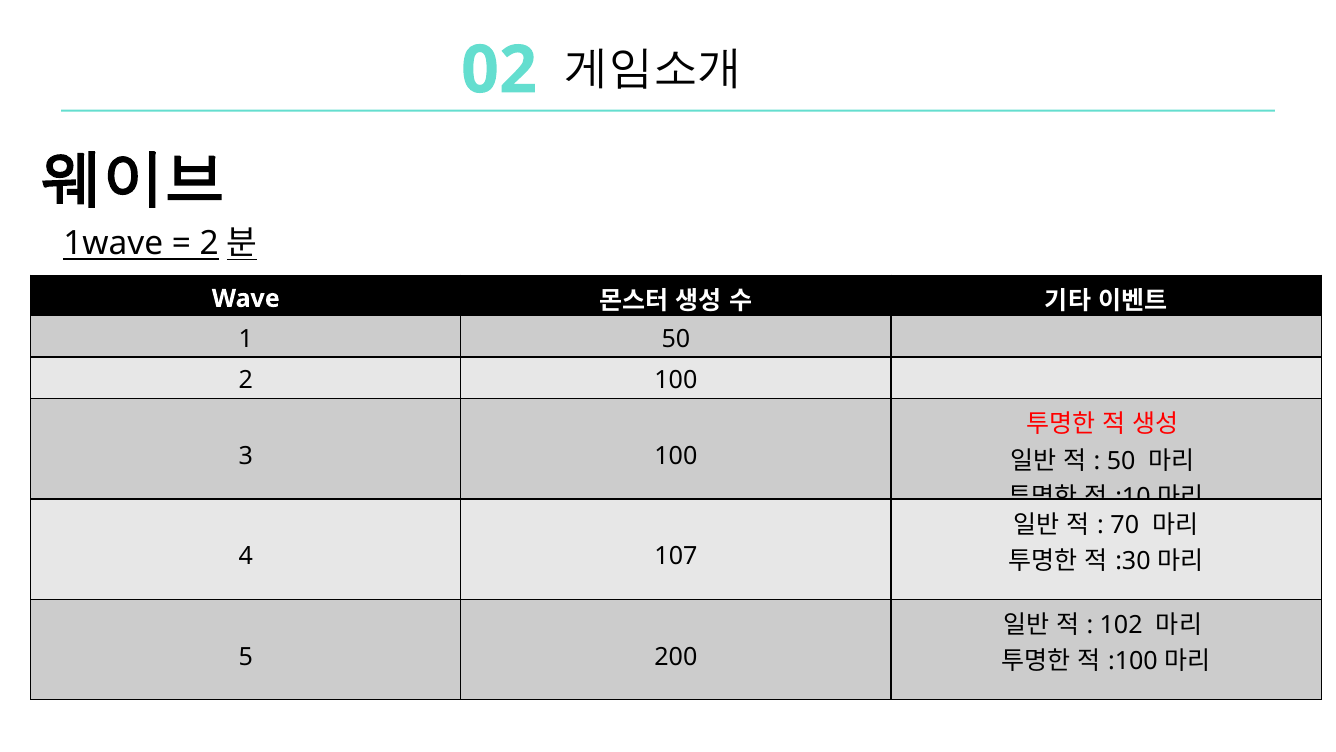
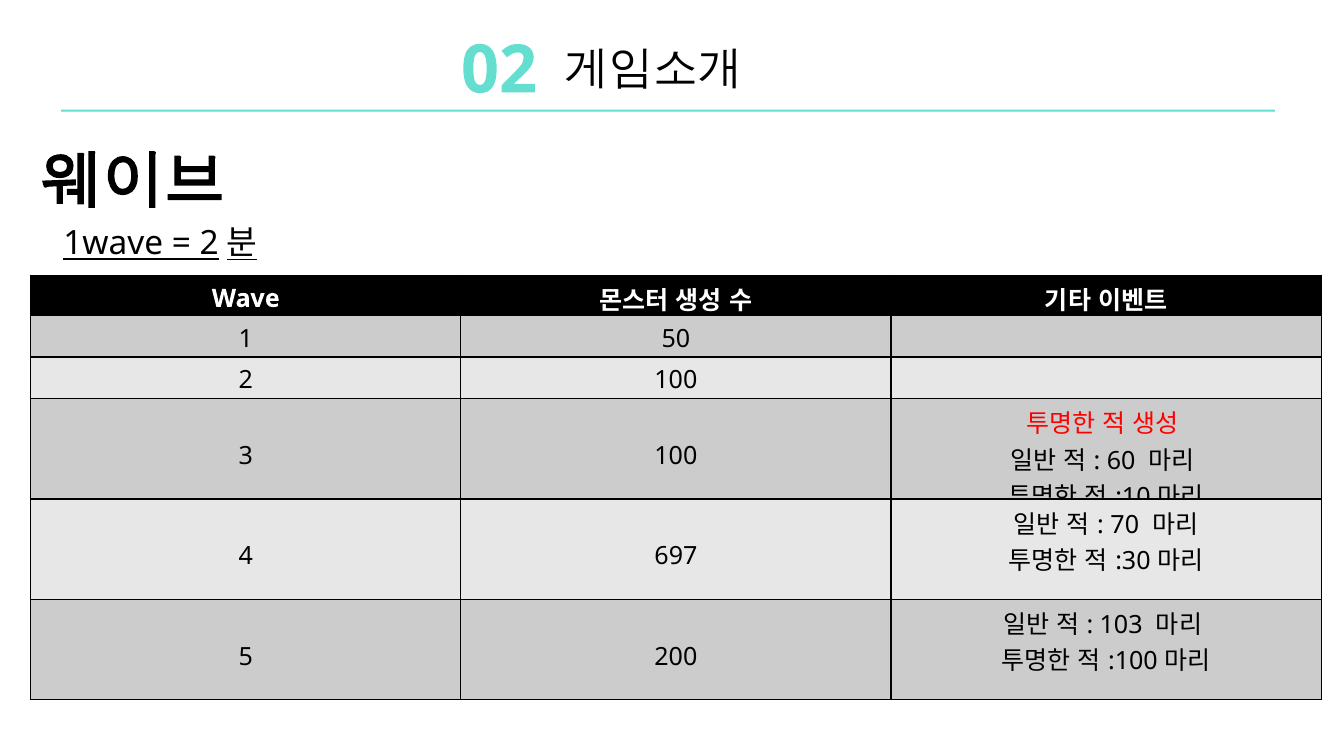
50: 50 -> 60 (1121, 460)
107: 107 -> 697 (676, 556)
102: 102 -> 103 (1121, 625)
